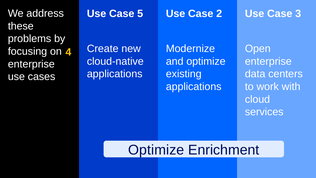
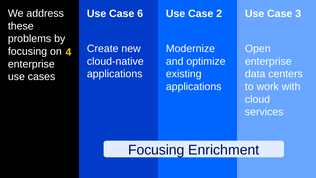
5: 5 -> 6 (140, 14)
Optimize: Optimize -> Focusing (156, 150)
